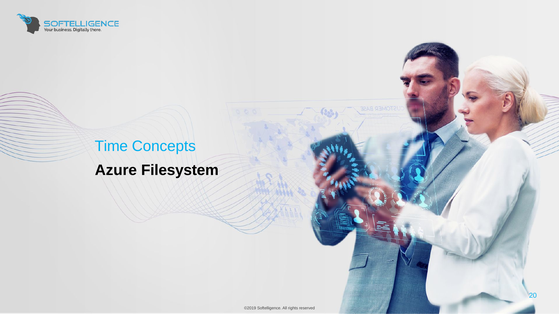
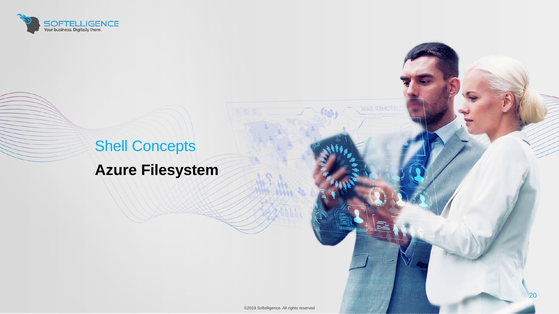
Time: Time -> Shell (111, 146)
